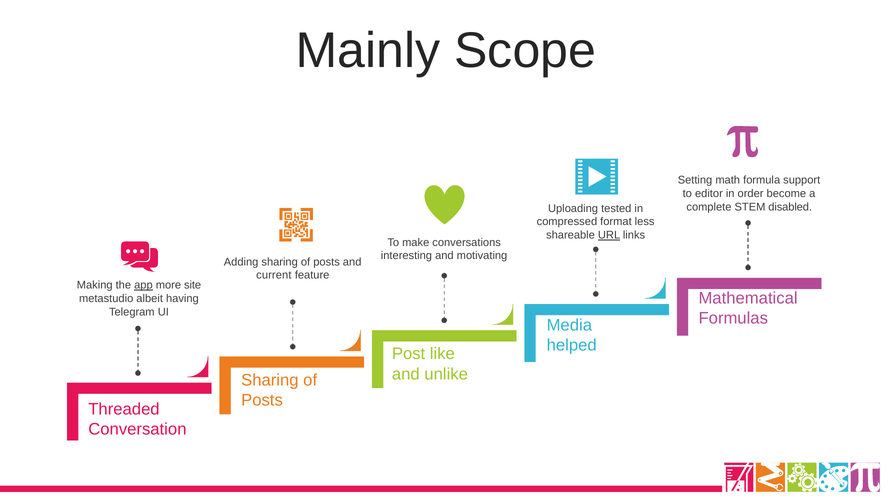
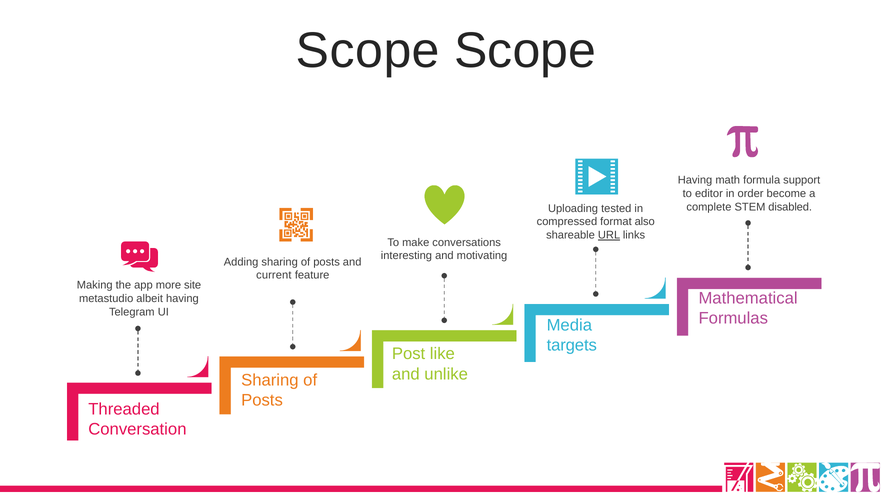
Mainly: Mainly -> Scope (368, 51)
Setting: Setting -> Having (695, 180)
less: less -> also (645, 222)
app underline: present -> none (143, 285)
helped: helped -> targets (572, 345)
